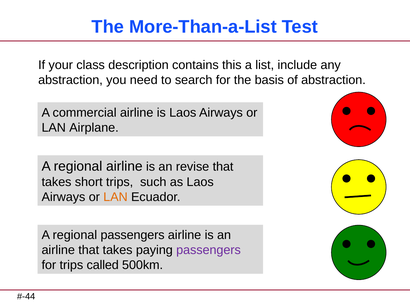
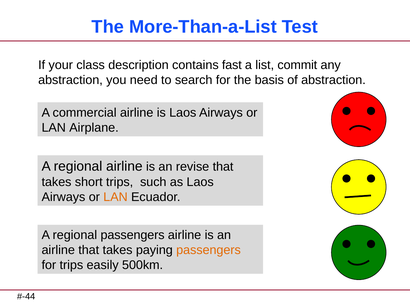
this: this -> fast (232, 65)
include: include -> commit (297, 65)
passengers colour: purple -> orange (209, 251)
called: called -> easily (103, 266)
